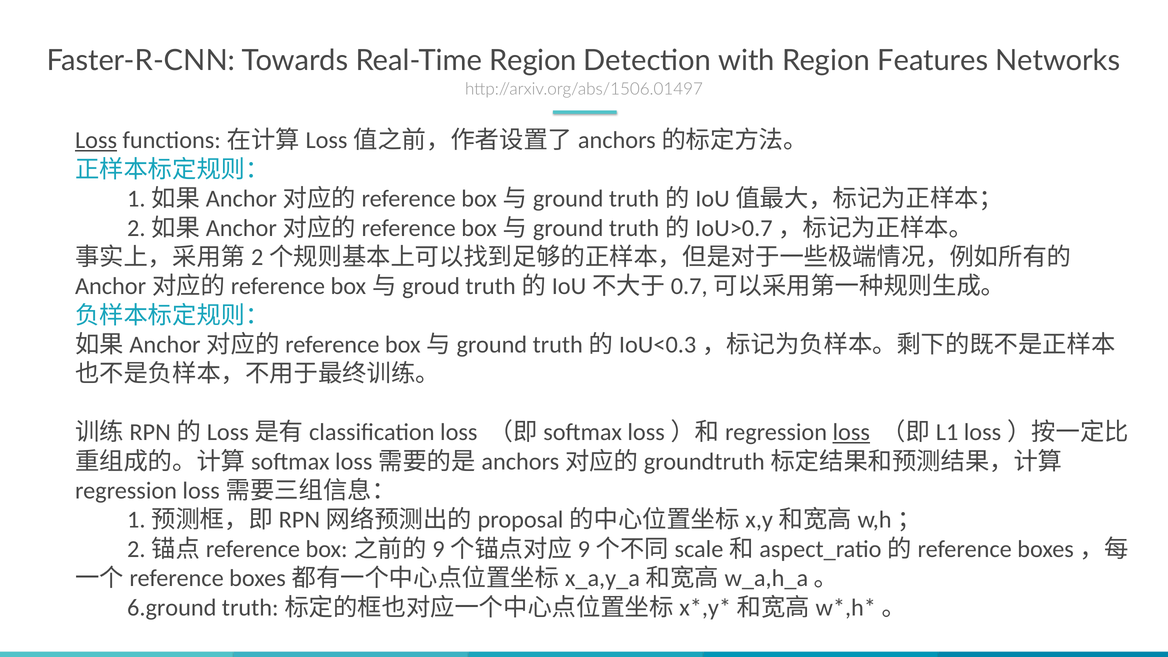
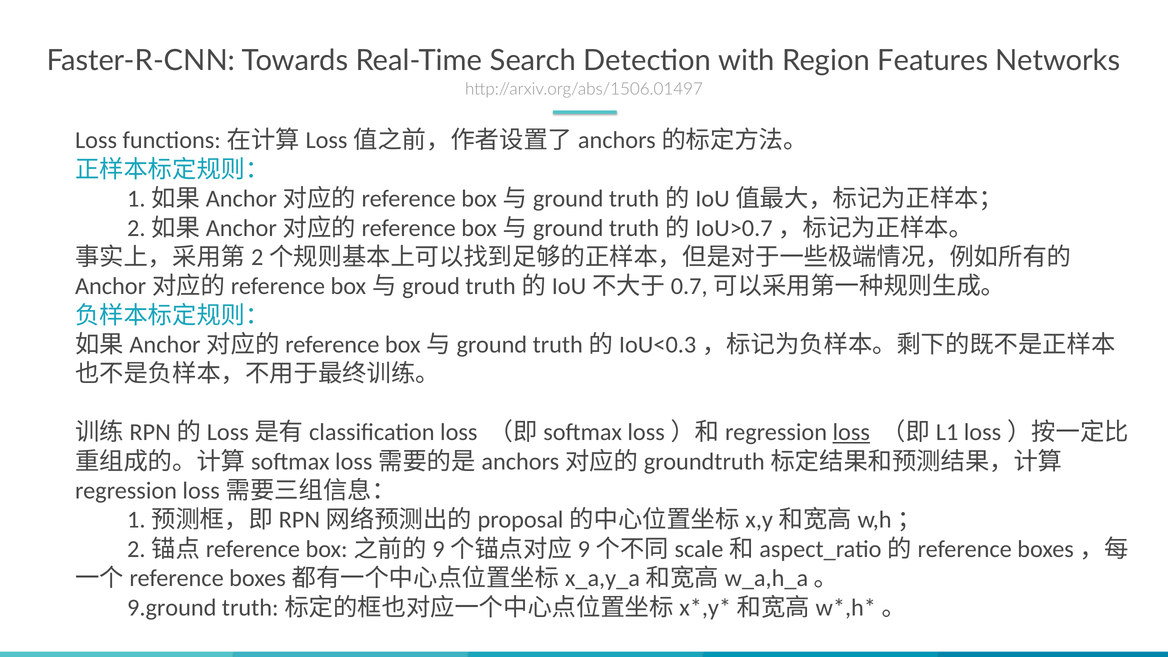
Real-Time Region: Region -> Search (533, 61)
Loss underline: present -> none (96, 140)
6.ground: 6.ground -> 9.ground (172, 607)
